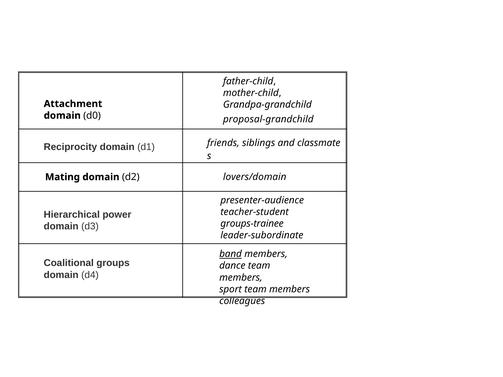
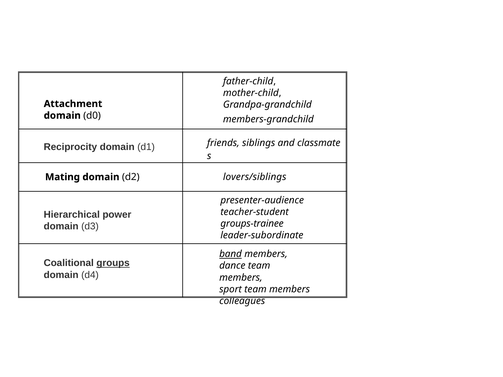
proposal-grandchild: proposal-grandchild -> members-grandchild (268, 119)
lovers/domain: lovers/domain -> lovers/siblings (255, 177)
groups underline: none -> present (113, 263)
